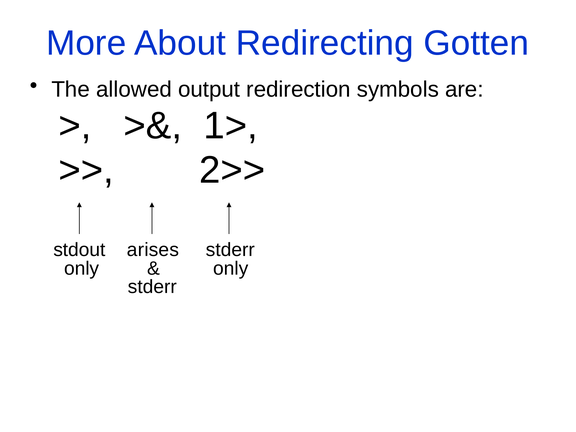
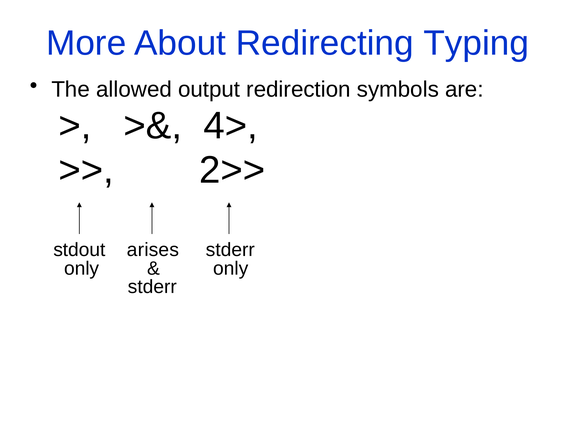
Gotten: Gotten -> Typing (476, 43)
1>: 1> -> 4> (231, 126)
